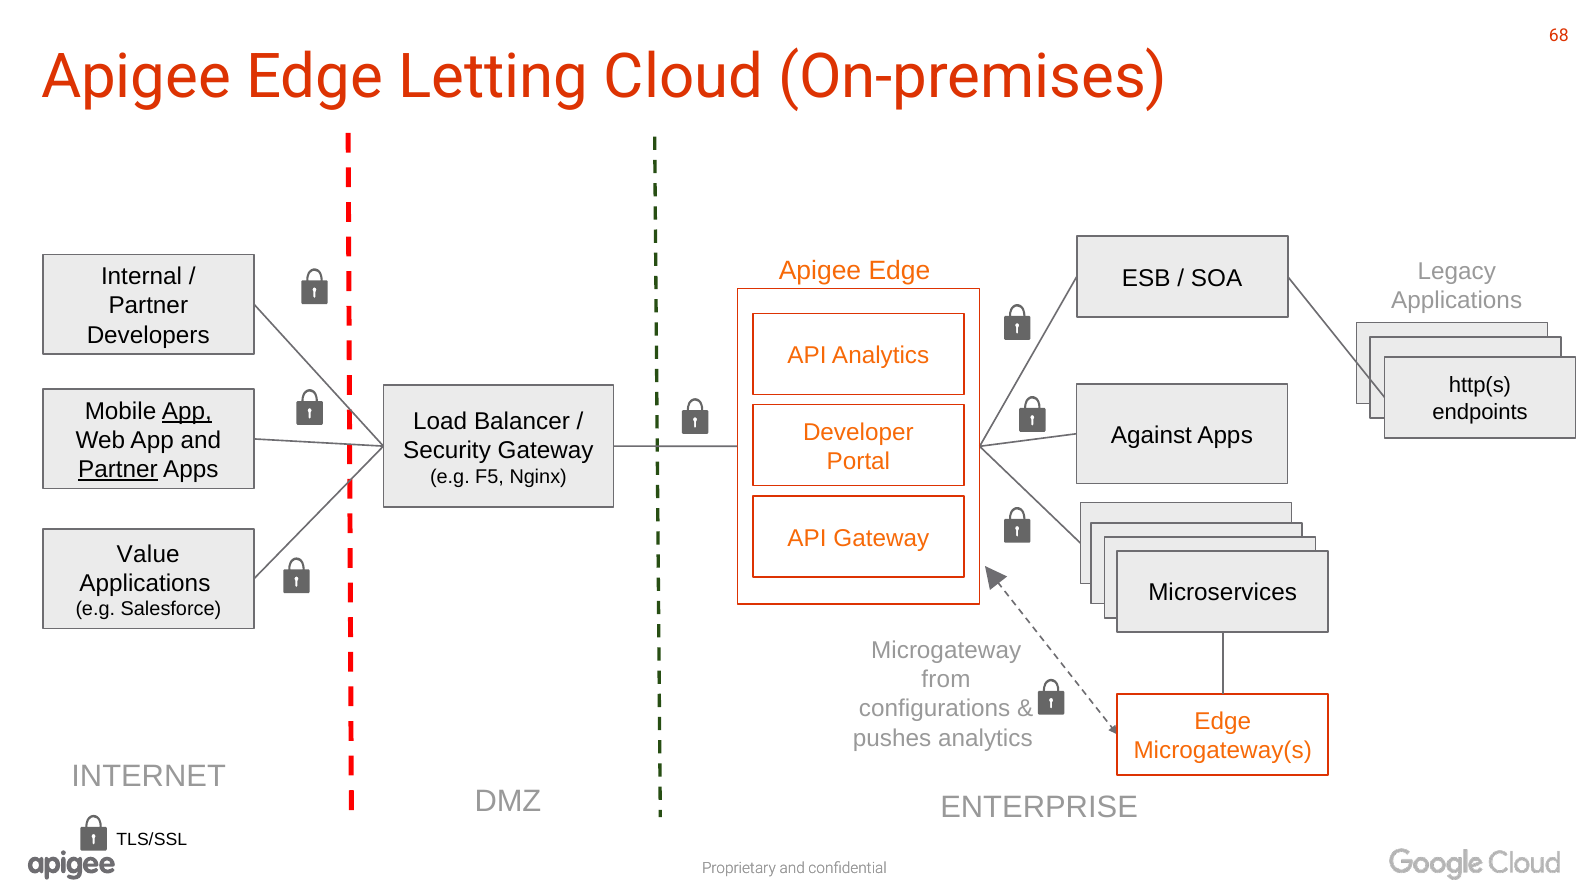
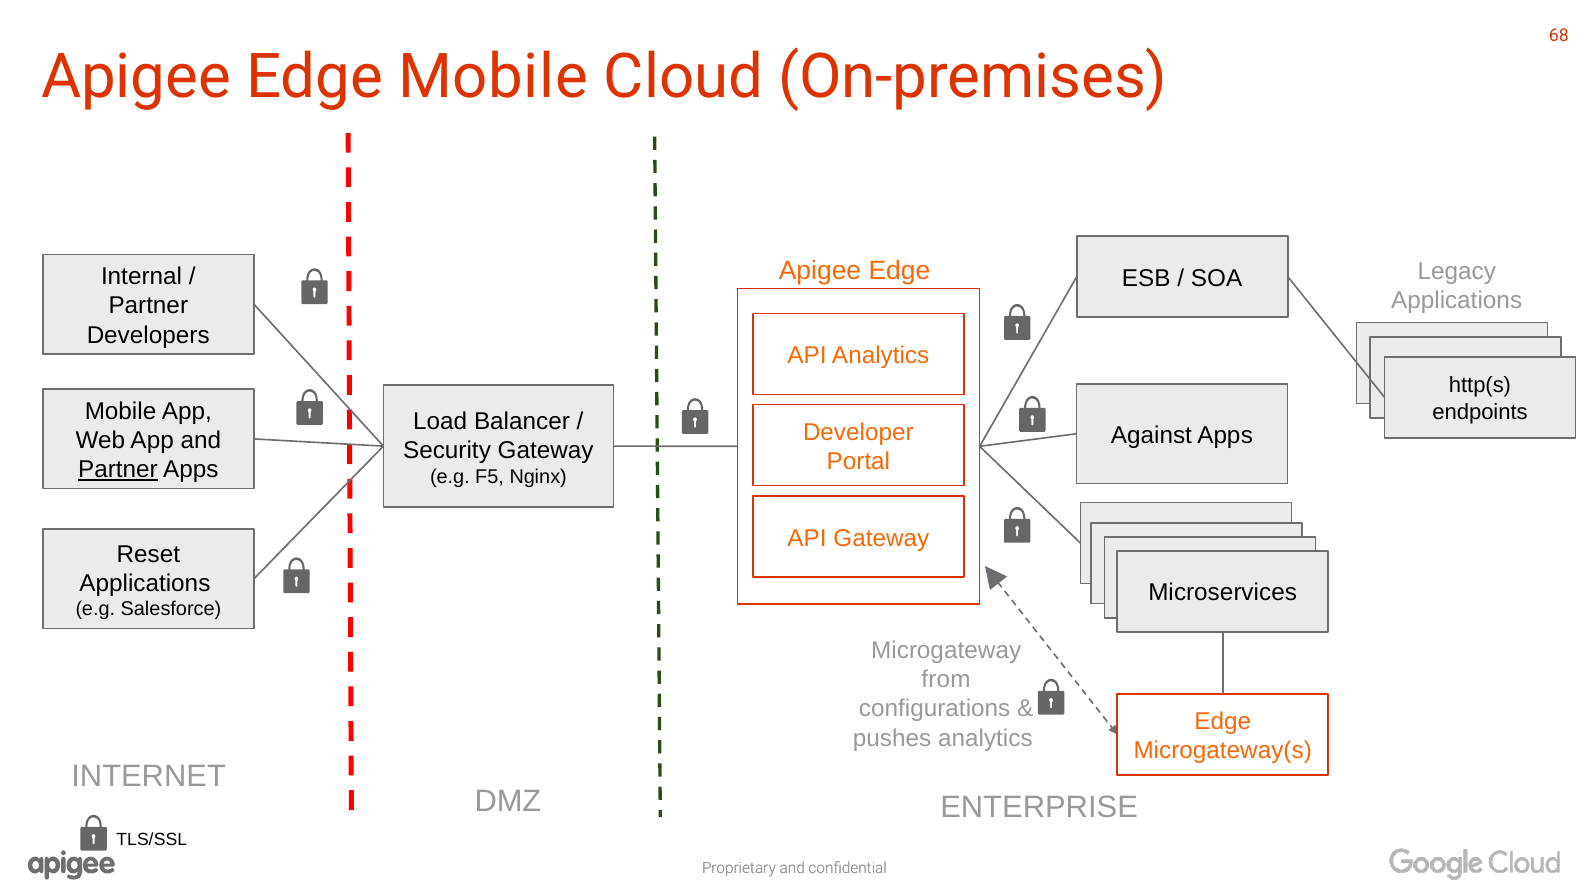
Edge Letting: Letting -> Mobile (493, 77)
App underline: present -> none (187, 411)
Value: Value -> Reset (148, 554)
